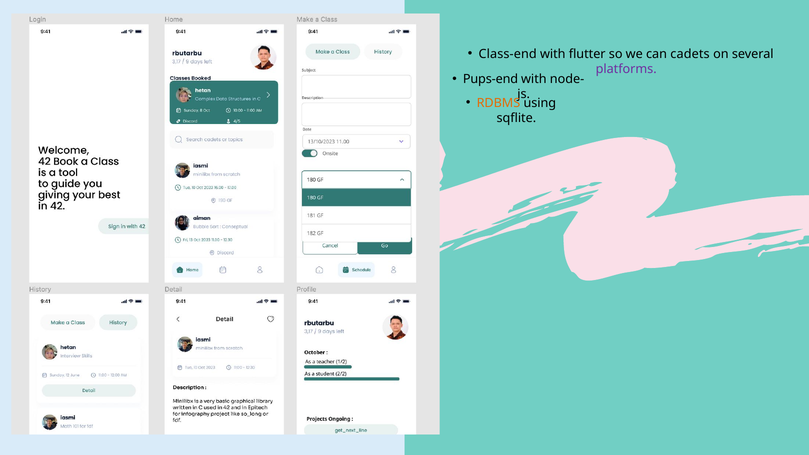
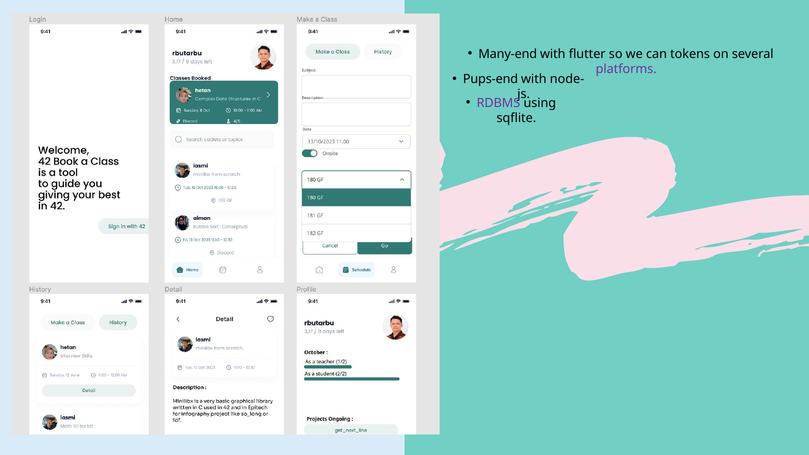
Class-end: Class-end -> Many-end (508, 54)
cadets: cadets -> tokens (690, 54)
RDBMS colour: orange -> purple (498, 103)
